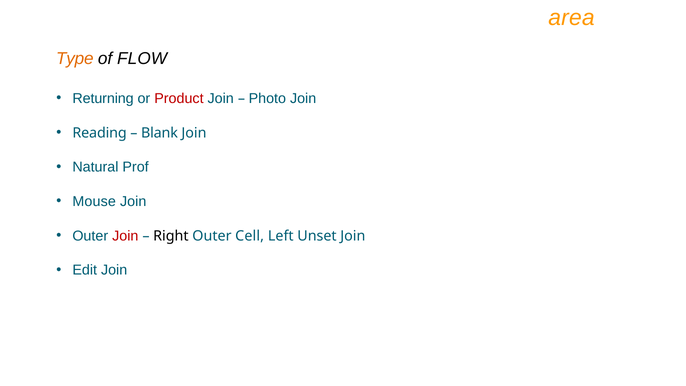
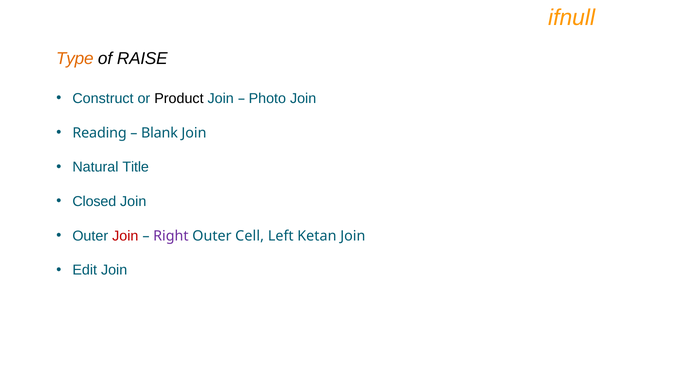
area: area -> ifnull (572, 18)
FLOW: FLOW -> RAISE (142, 59)
Returning: Returning -> Construct (103, 99)
Product colour: red -> black (179, 99)
Prof: Prof -> Title (136, 167)
Mouse: Mouse -> Closed (94, 201)
Right colour: black -> purple (171, 236)
Unset: Unset -> Ketan (317, 236)
